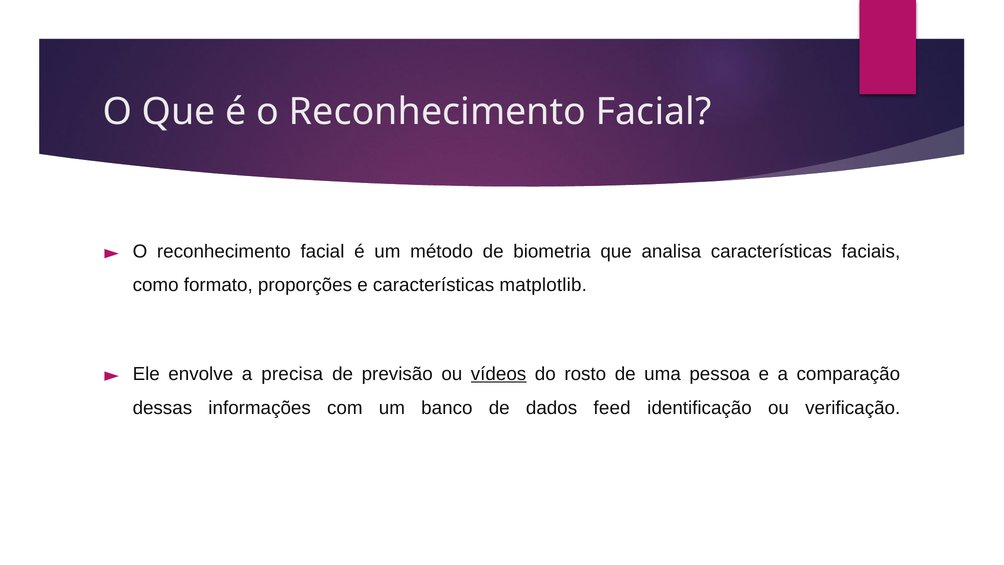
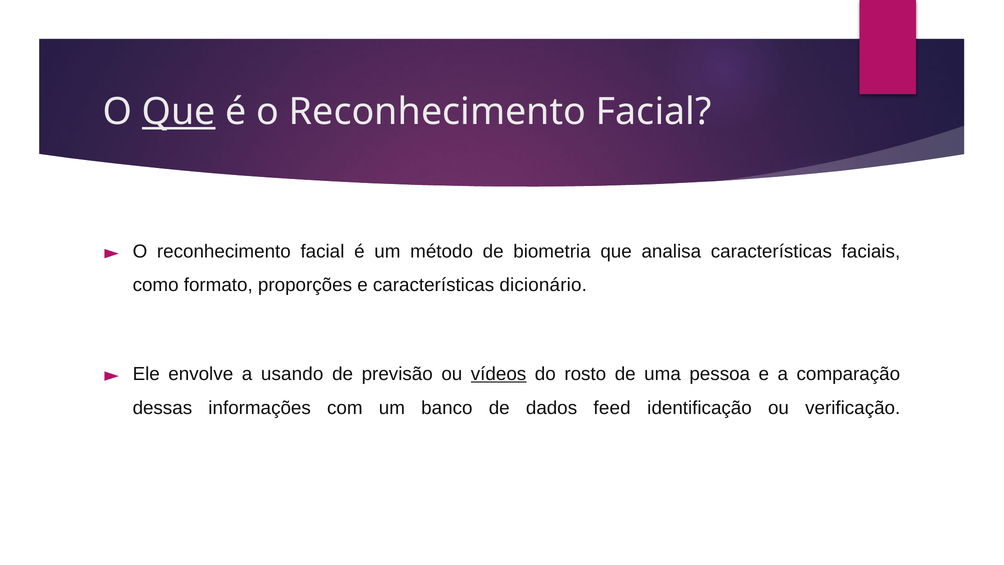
Que underline: none -> present (179, 112)
matplotlib: matplotlib -> dicionário (543, 285)
precisa: precisa -> usando (292, 374)
